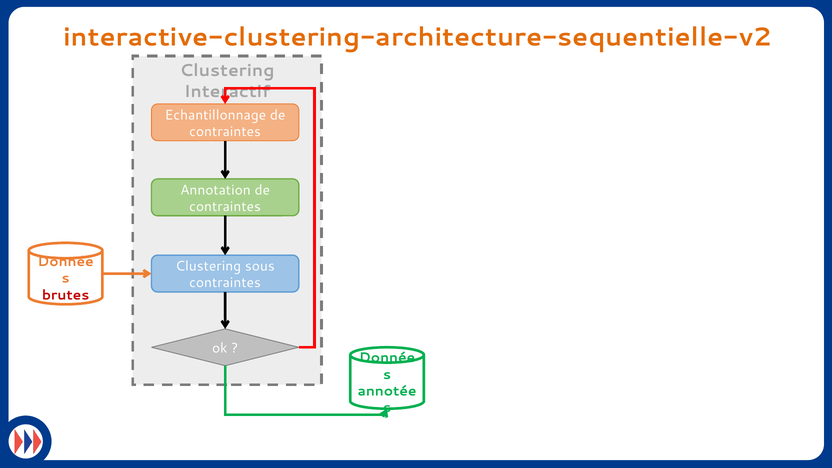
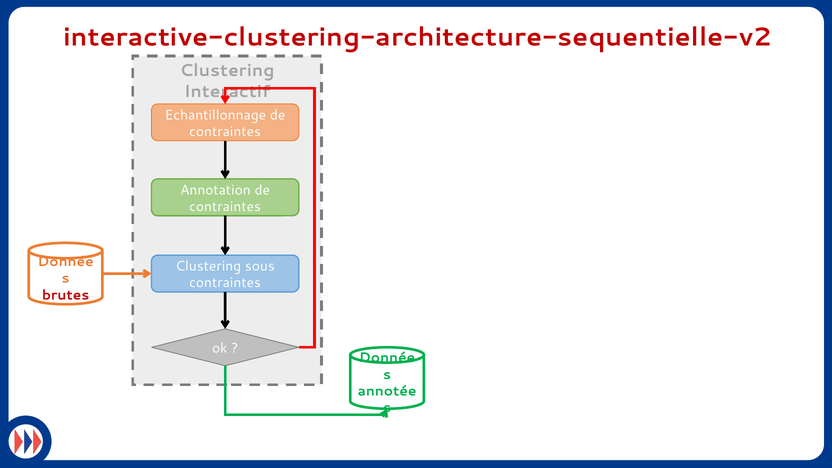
interactive-clustering-architecture-sequentielle-v2 colour: orange -> red (418, 37)
